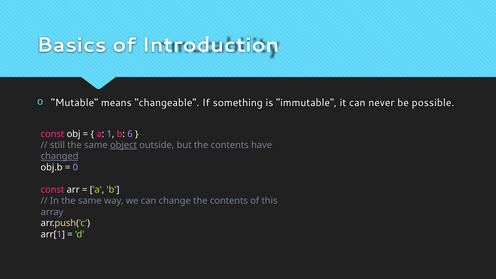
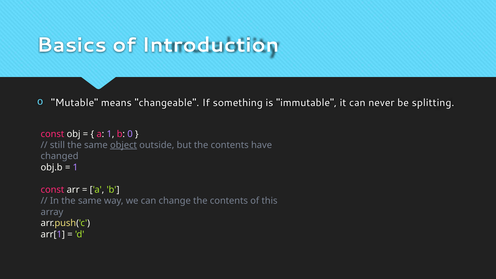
possible: possible -> splitting (433, 103)
6: 6 -> 0 (130, 134)
changed underline: present -> none (60, 156)
0: 0 -> 1 (75, 167)
